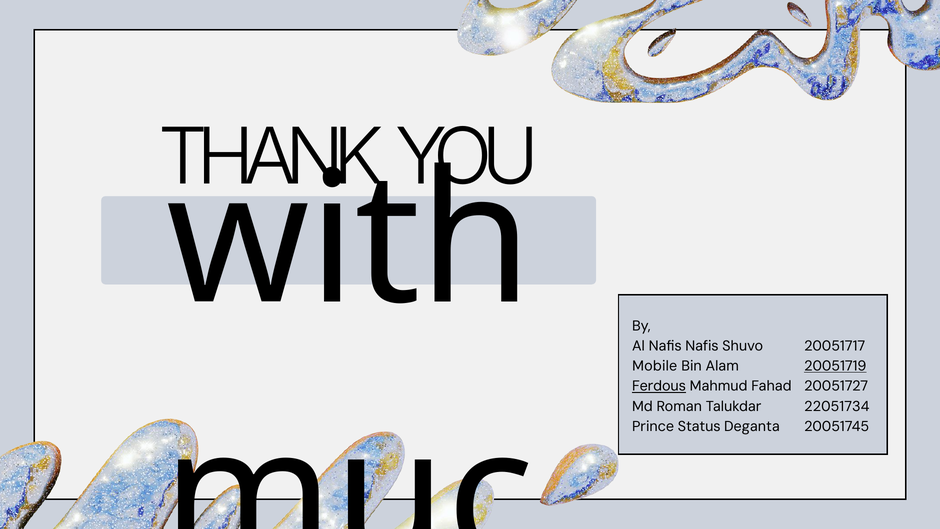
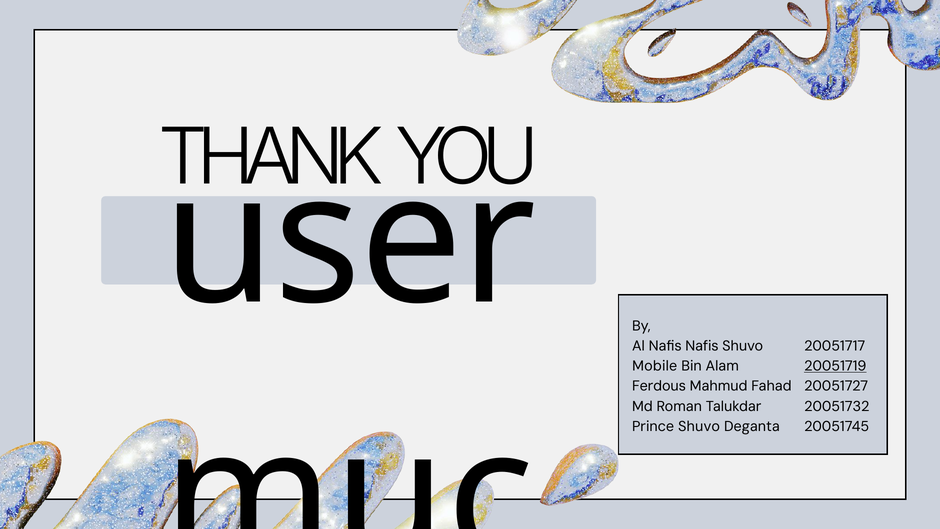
with: with -> user (349, 241)
Ferdous underline: present -> none (659, 386)
22051734: 22051734 -> 20051732 (837, 406)
Prince Status: Status -> Shuvo (699, 426)
